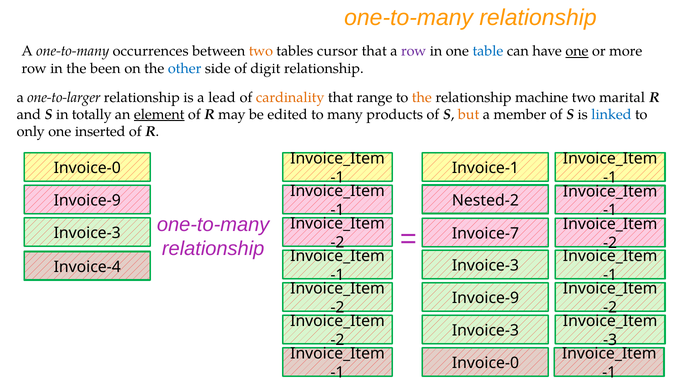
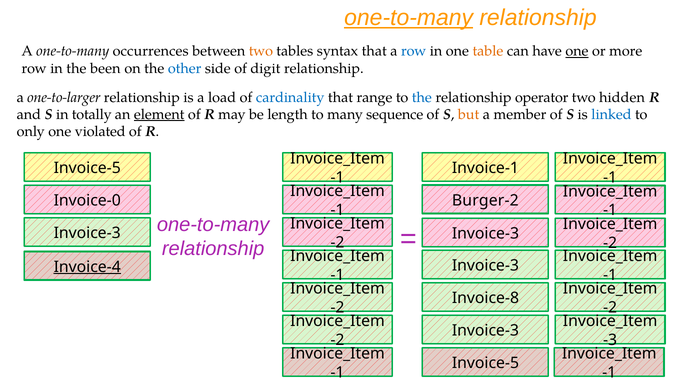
one-to-many underline: none -> present (409, 18)
cursor: cursor -> syntax (338, 51)
row colour: purple -> blue (414, 51)
table colour: blue -> orange (488, 51)
lead: lead -> load (222, 97)
cardinality colour: orange -> blue (290, 97)
the colour: orange -> blue (422, 97)
machine: machine -> operator (542, 97)
marital: marital -> hidden (622, 97)
edited: edited -> length (288, 114)
products: products -> sequence (395, 114)
inserted: inserted -> violated (100, 132)
Invoice-0: Invoice-0 -> Invoice-5 (87, 168)
Nested-2: Nested-2 -> Burger-2 (485, 200)
Invoice-9: Invoice-9 -> Invoice-0 (87, 200)
Invoice-7: Invoice-7 -> Invoice-3 (485, 233)
Invoice-4 underline: none -> present (87, 267)
Invoice-9: Invoice-9 -> Invoice-8 (485, 298)
Invoice-0: Invoice-0 -> Invoice-5 (485, 363)
